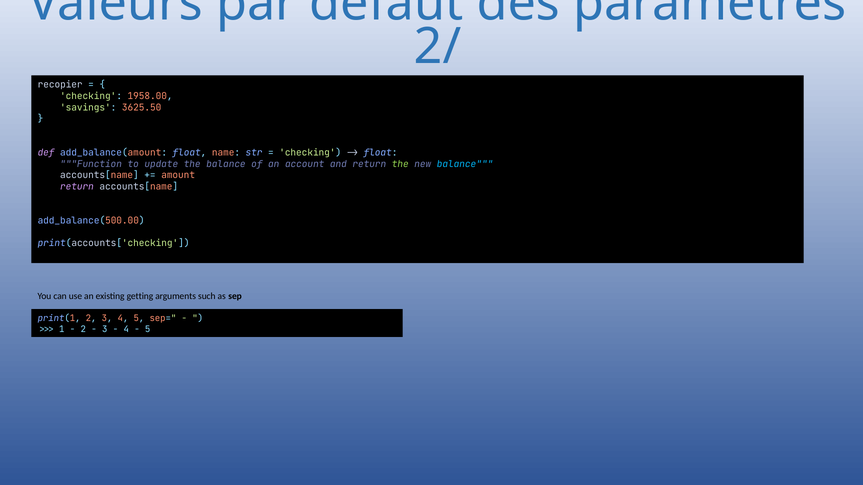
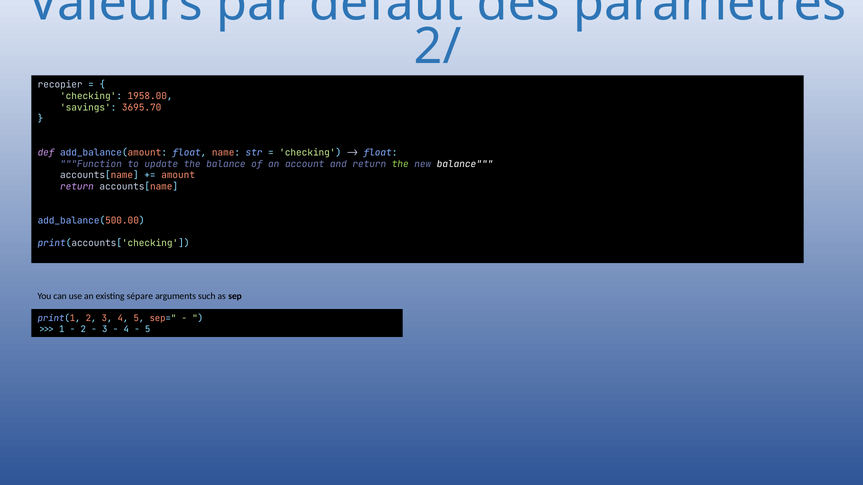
3625.50: 3625.50 -> 3695.70 (142, 108)
balance colour: light blue -> white (465, 164)
getting: getting -> sépare (140, 296)
